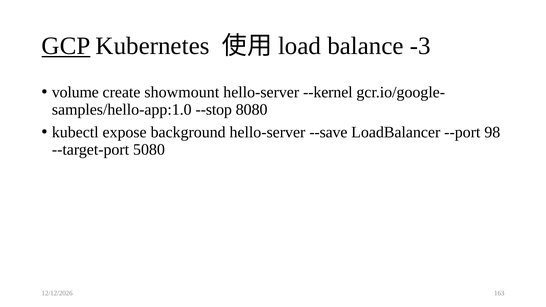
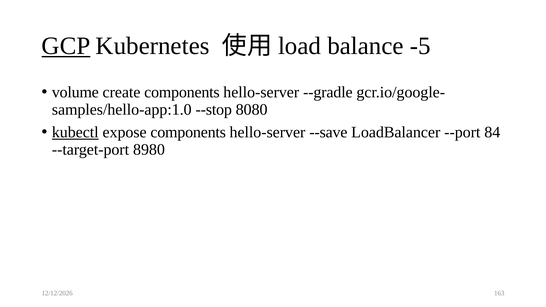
-3: -3 -> -5 (420, 46)
create showmount: showmount -> components (182, 92)
--kernel: --kernel -> --gradle (328, 92)
kubectl underline: none -> present (75, 132)
expose background: background -> components (188, 132)
98: 98 -> 84 (492, 132)
5080: 5080 -> 8980 (149, 150)
